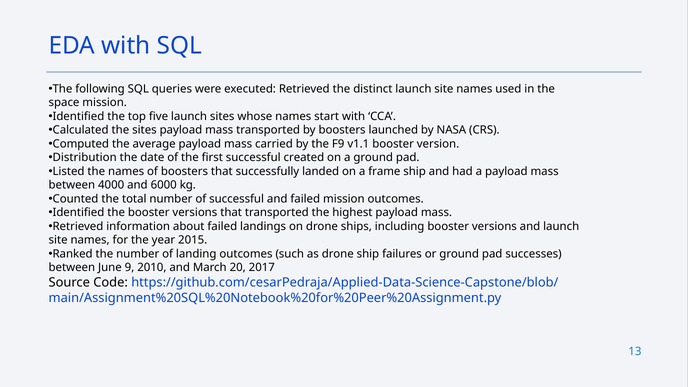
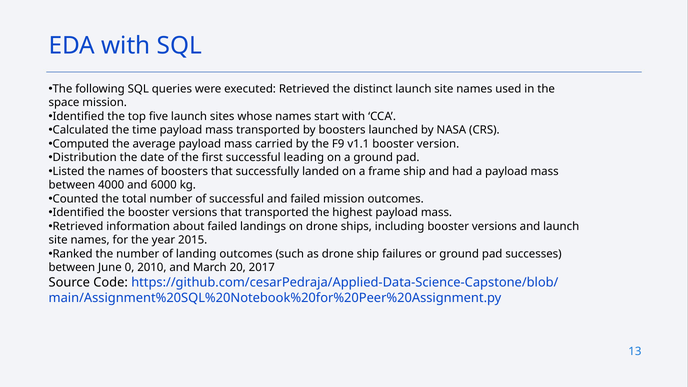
the sites: sites -> time (144, 130)
created: created -> leading (304, 158)
9: 9 -> 0 (130, 268)
